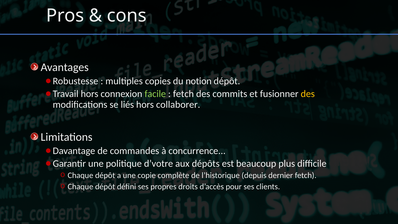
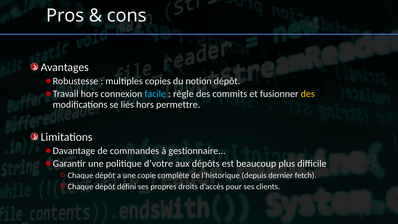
facile colour: light green -> light blue (155, 94)
fetch: fetch -> règle (183, 94)
collaborer: collaborer -> permettre (178, 105)
concurrence: concurrence -> gestionnaire (197, 151)
